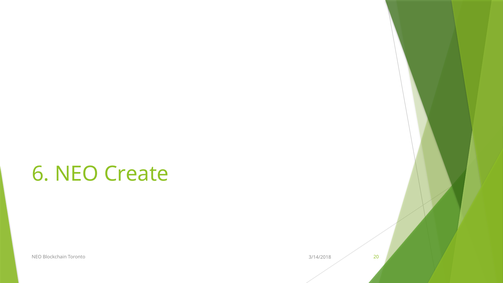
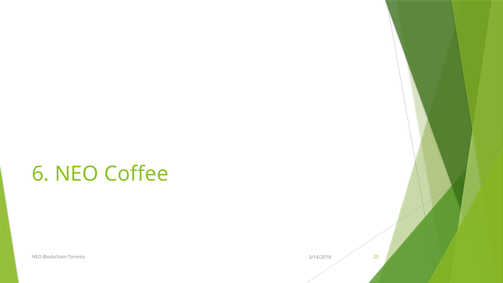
Create: Create -> Coffee (136, 174)
